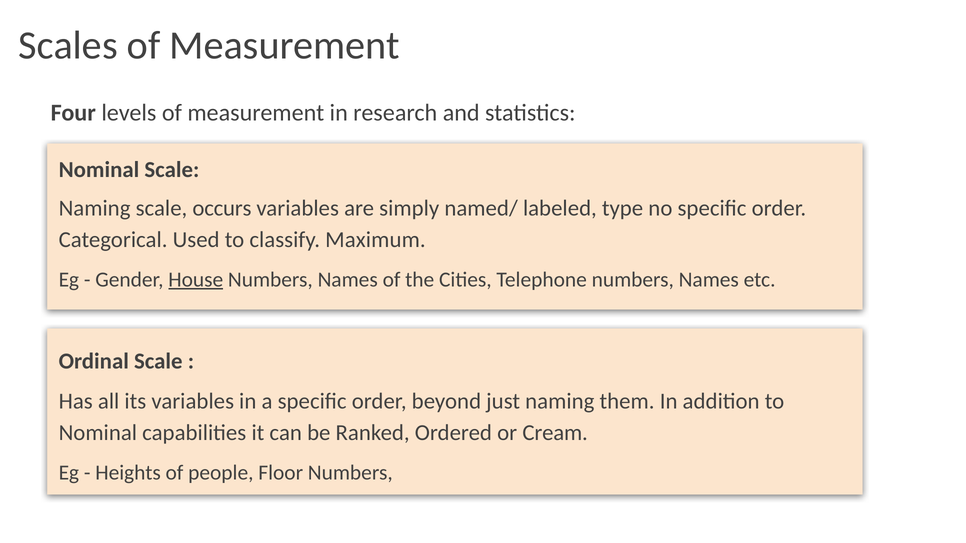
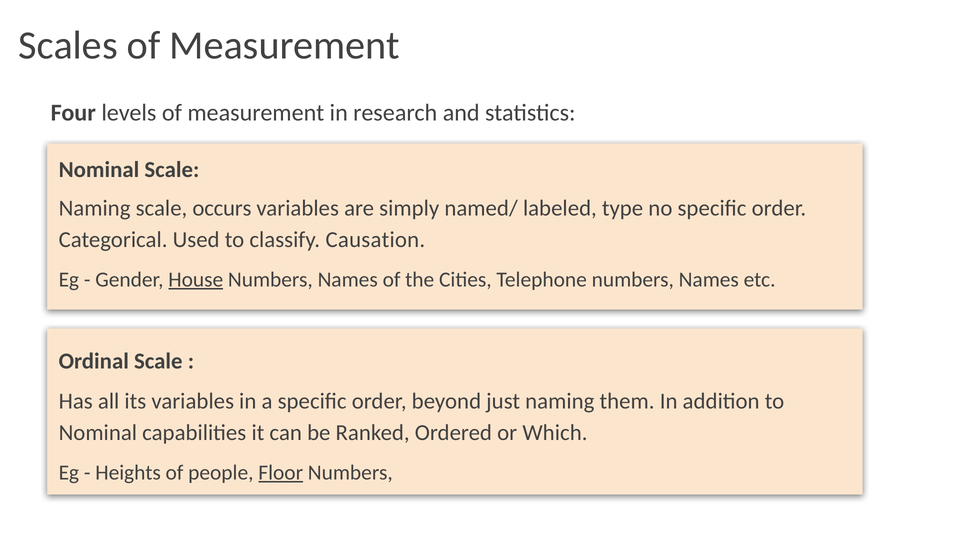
Maximum: Maximum -> Causation (375, 240)
Cream: Cream -> Which (555, 433)
Floor underline: none -> present (281, 473)
